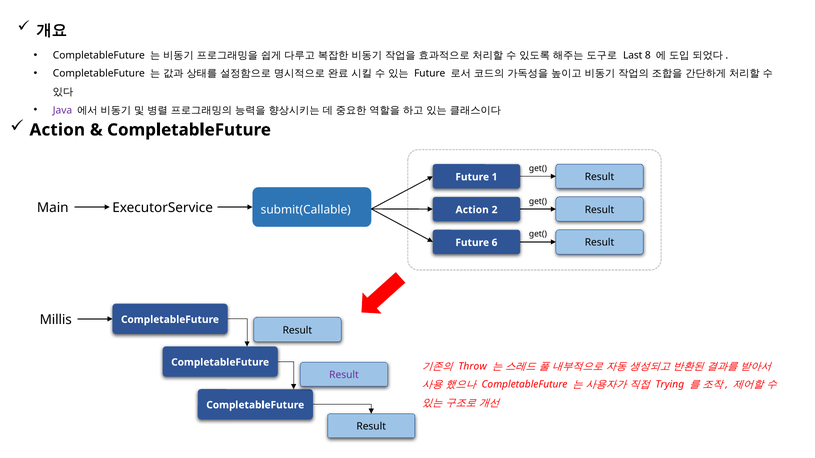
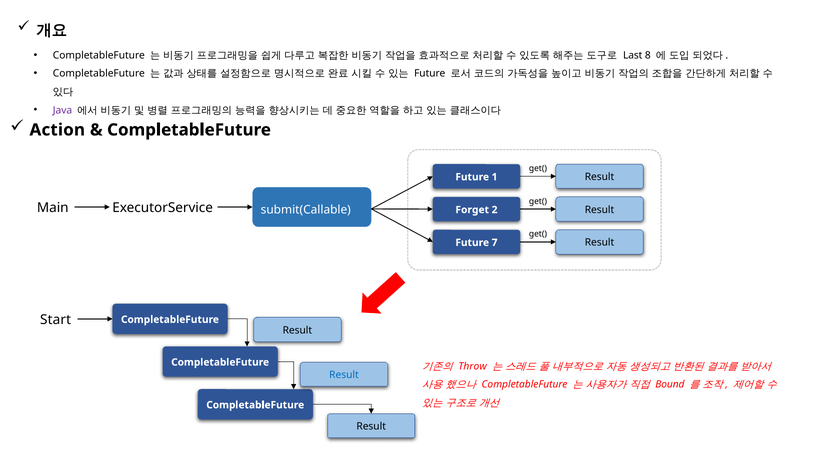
submit(Callable Action: Action -> Forget (472, 210)
6: 6 -> 7 (495, 243)
Millis: Millis -> Start (56, 320)
Result colour: purple -> blue (344, 375)
Trying: Trying -> Bound (670, 385)
